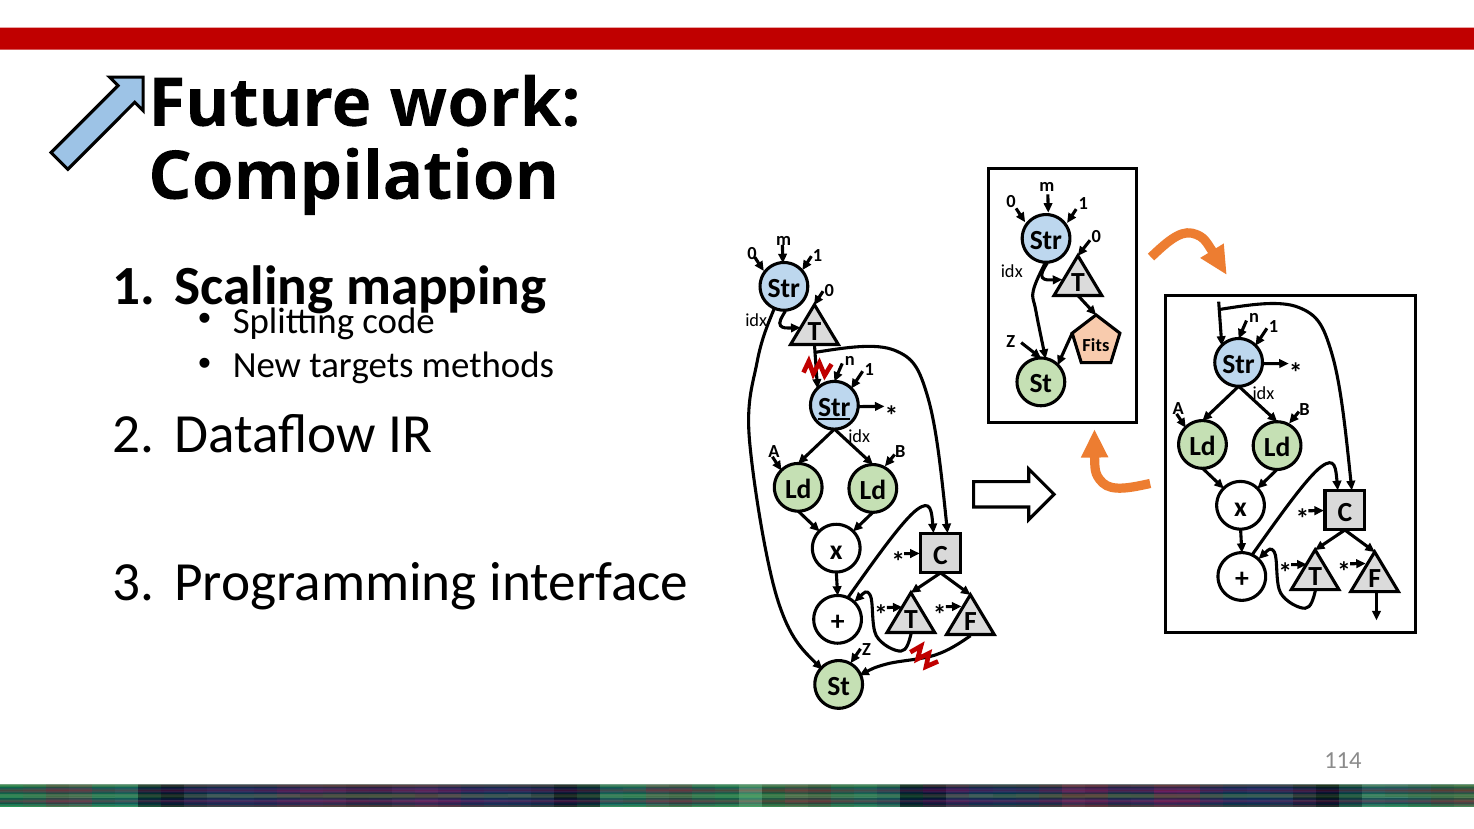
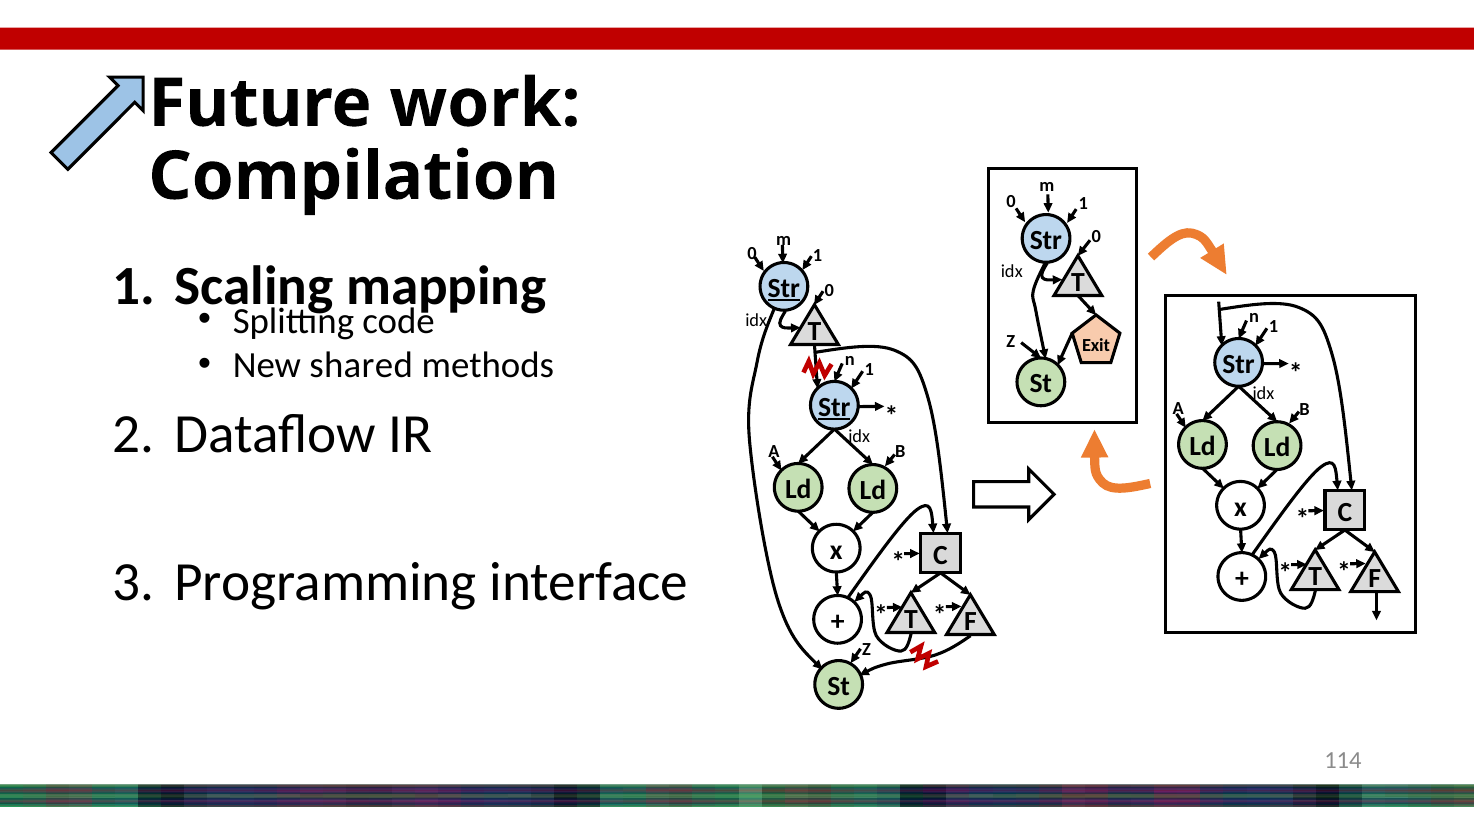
Str underline: none -> present (784, 288)
Fits: Fits -> Exit (1096, 346)
targets: targets -> shared (361, 365)
